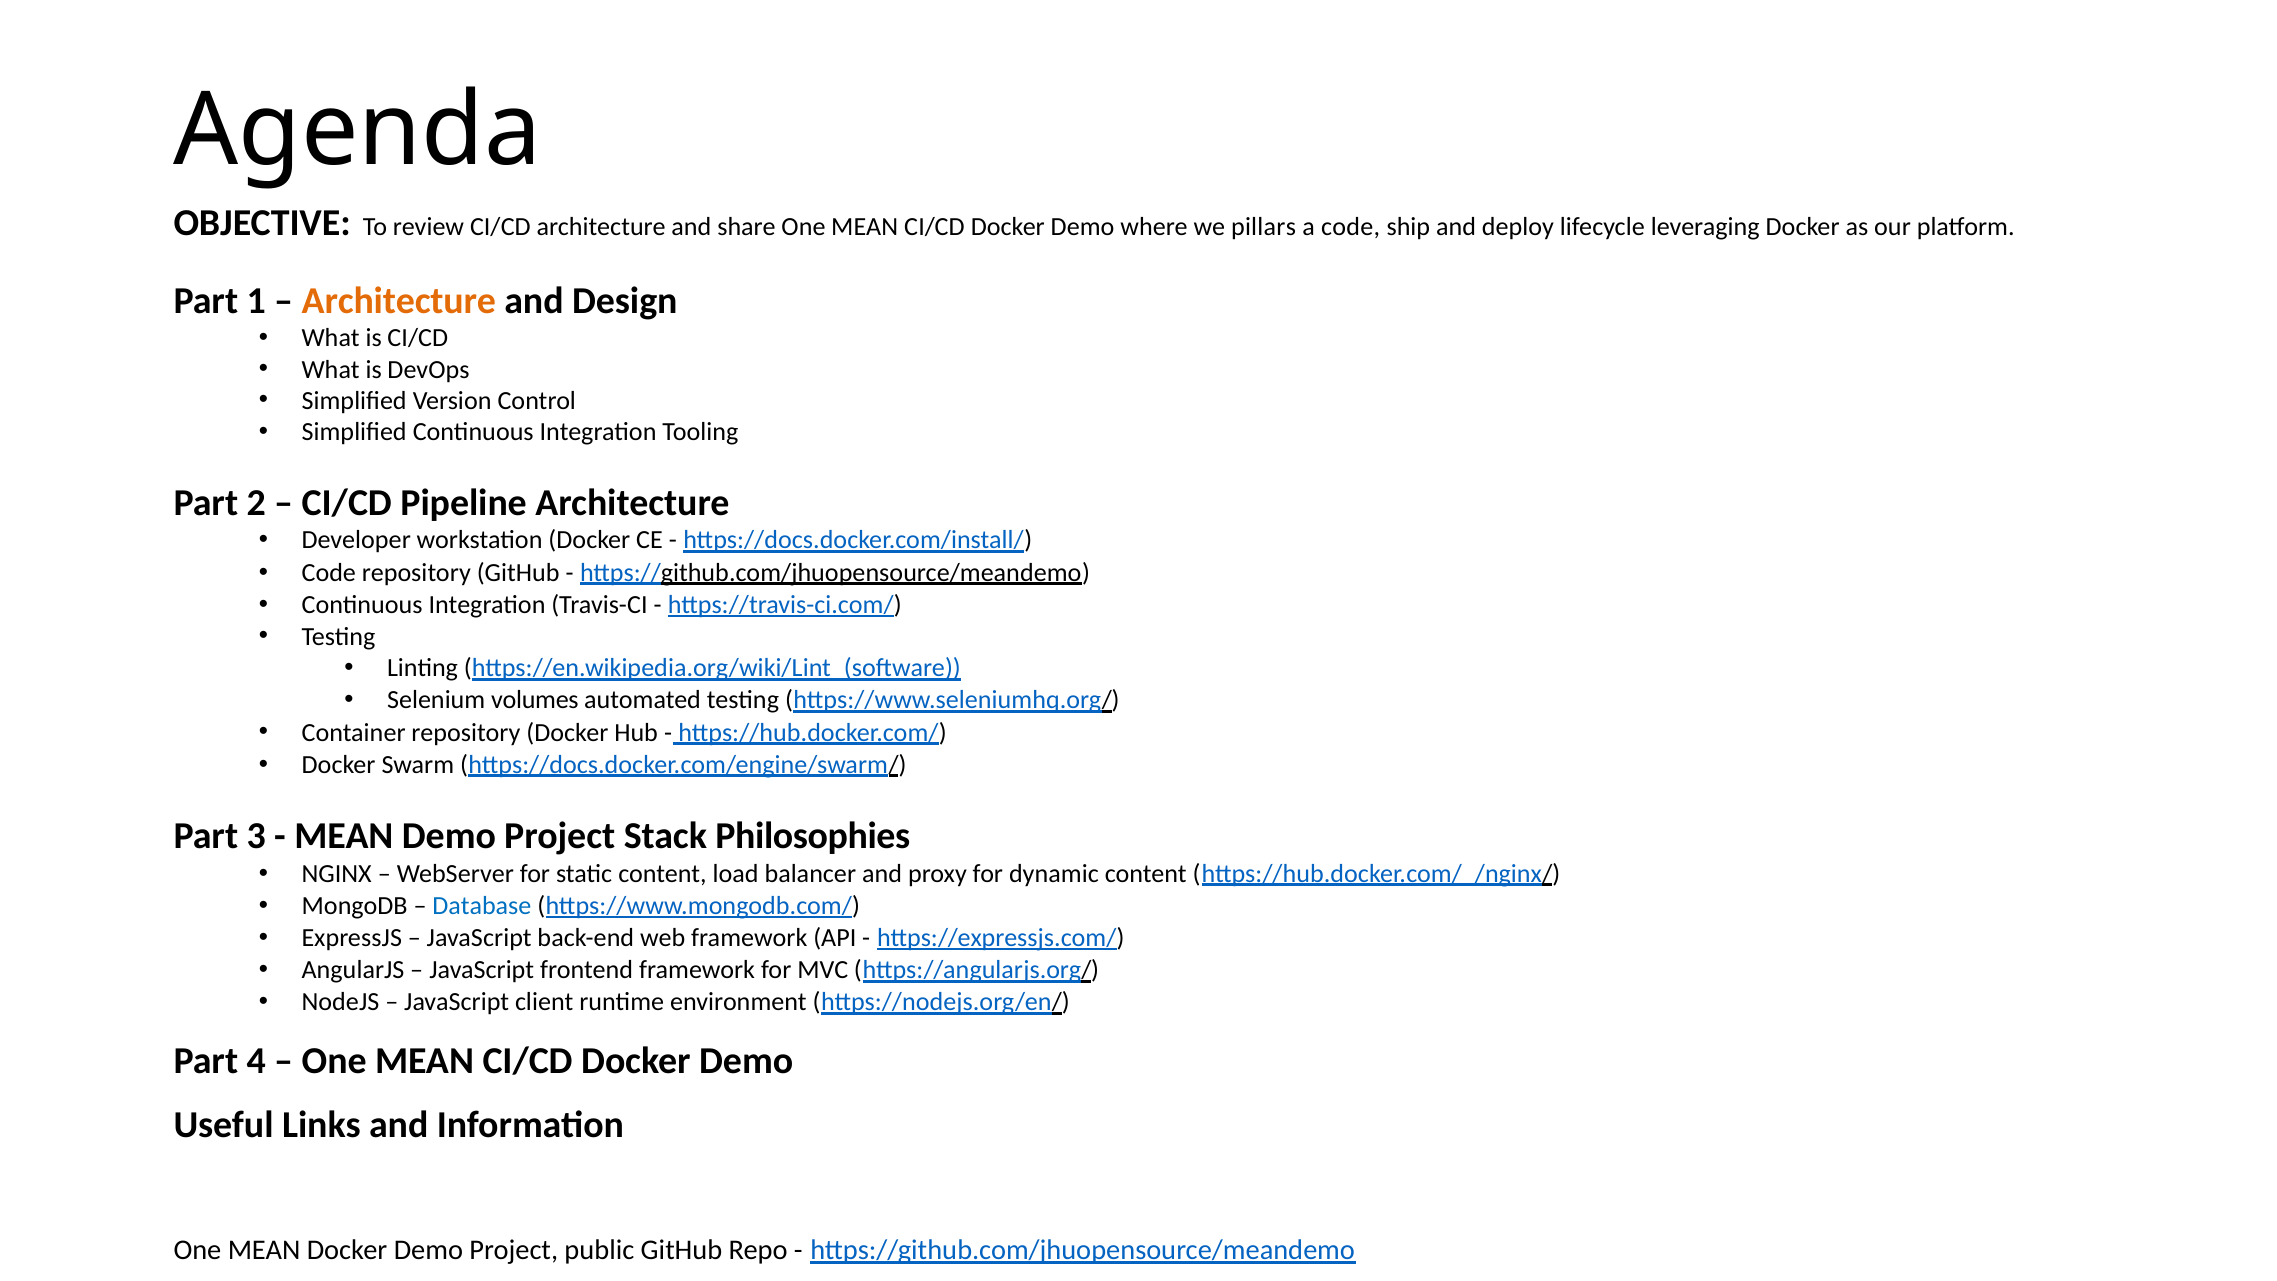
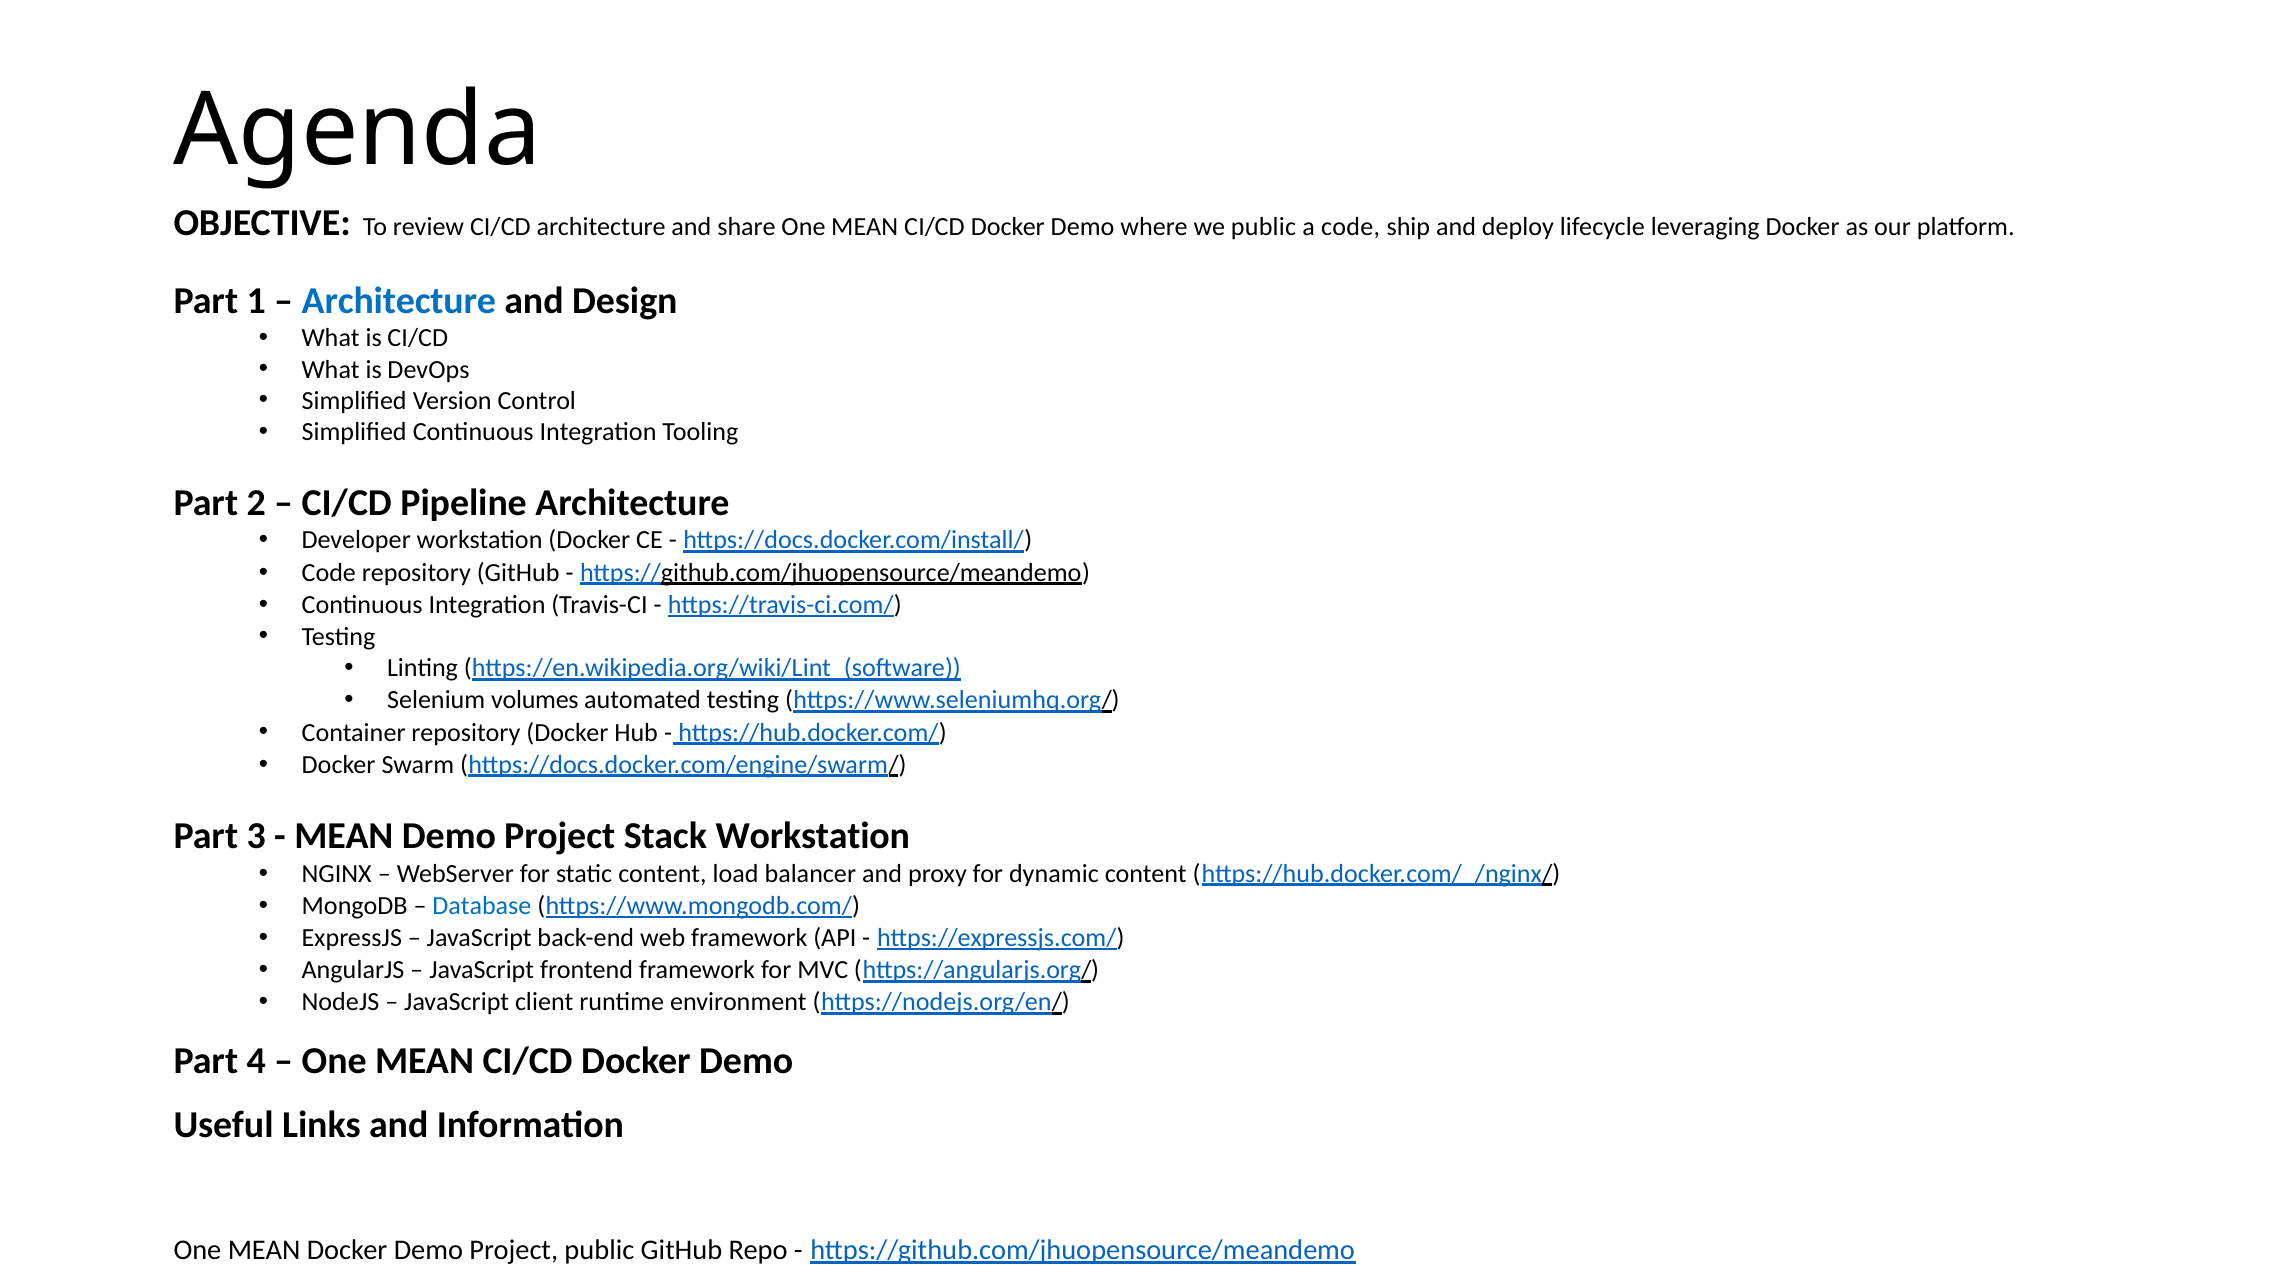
we pillars: pillars -> public (1264, 227)
Architecture colour: orange -> blue (399, 301)
Stack Philosophies: Philosophies -> Workstation (813, 836)
